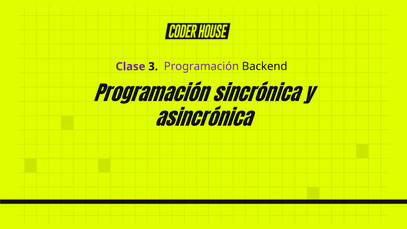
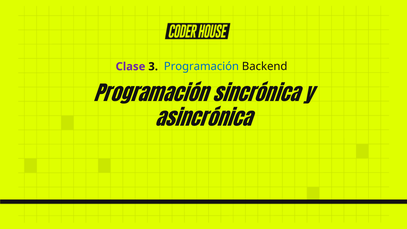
Programación colour: purple -> blue (201, 67)
